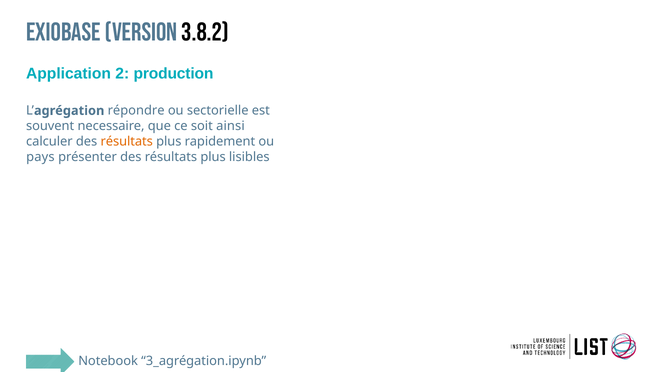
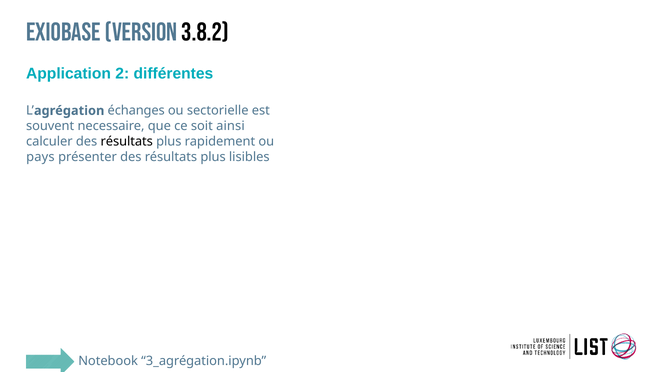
production: production -> différentes (173, 74)
répondre: répondre -> échanges (136, 111)
résultats colour: orange -> black (127, 142)
